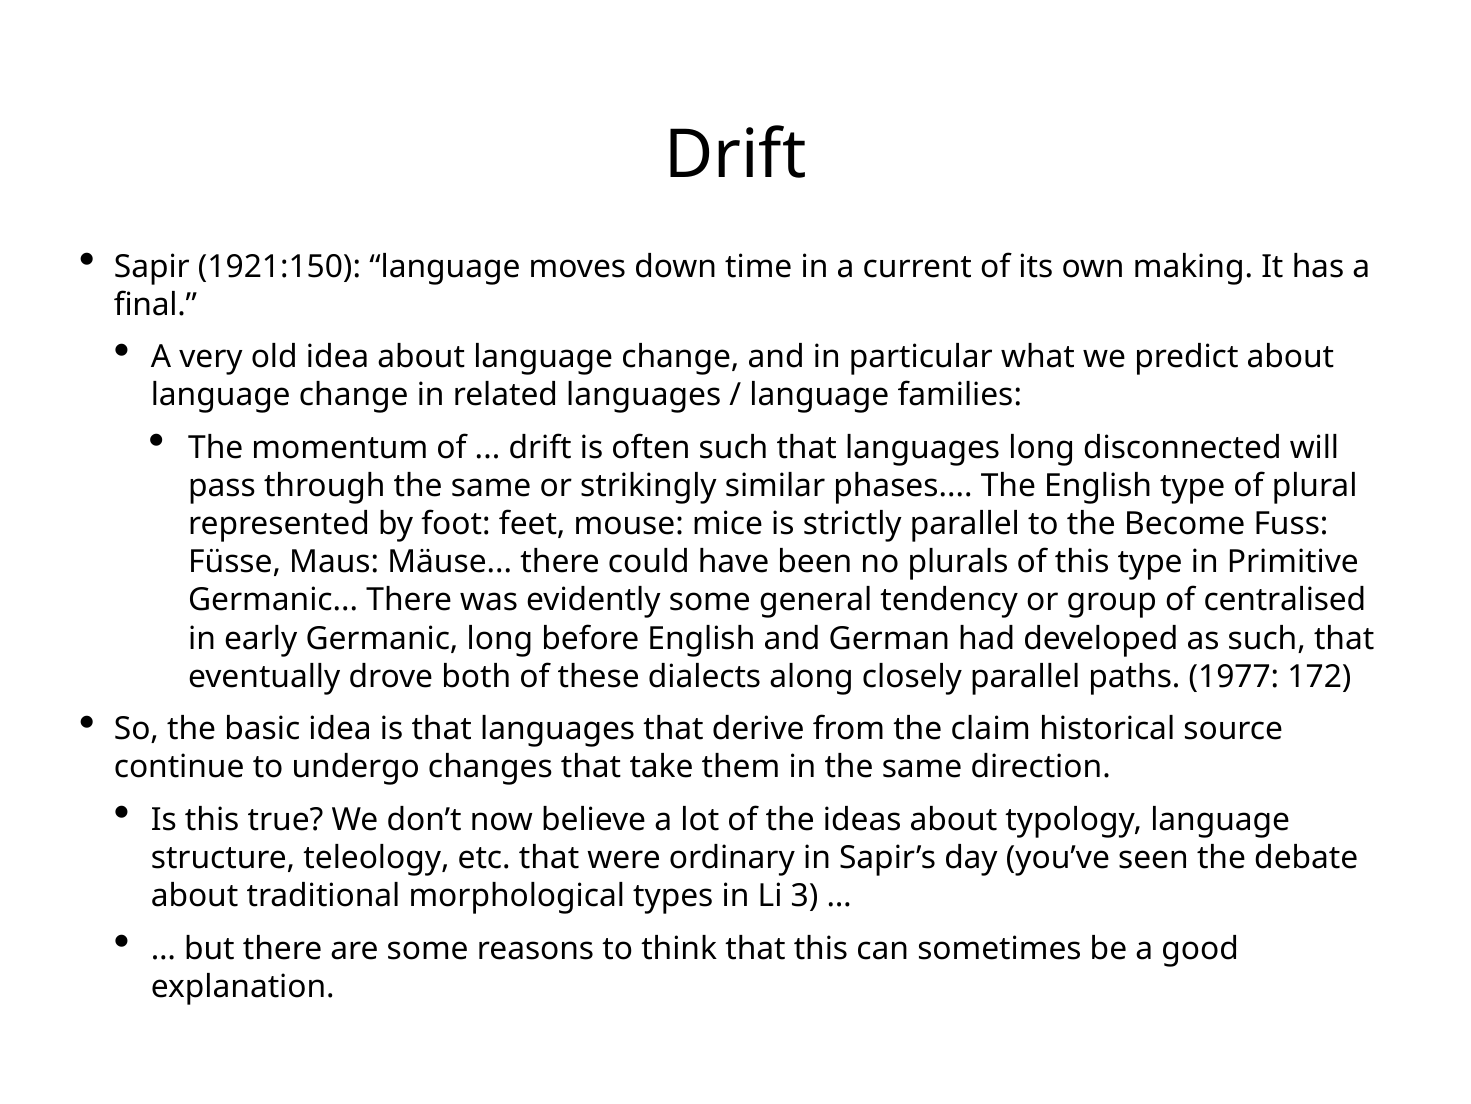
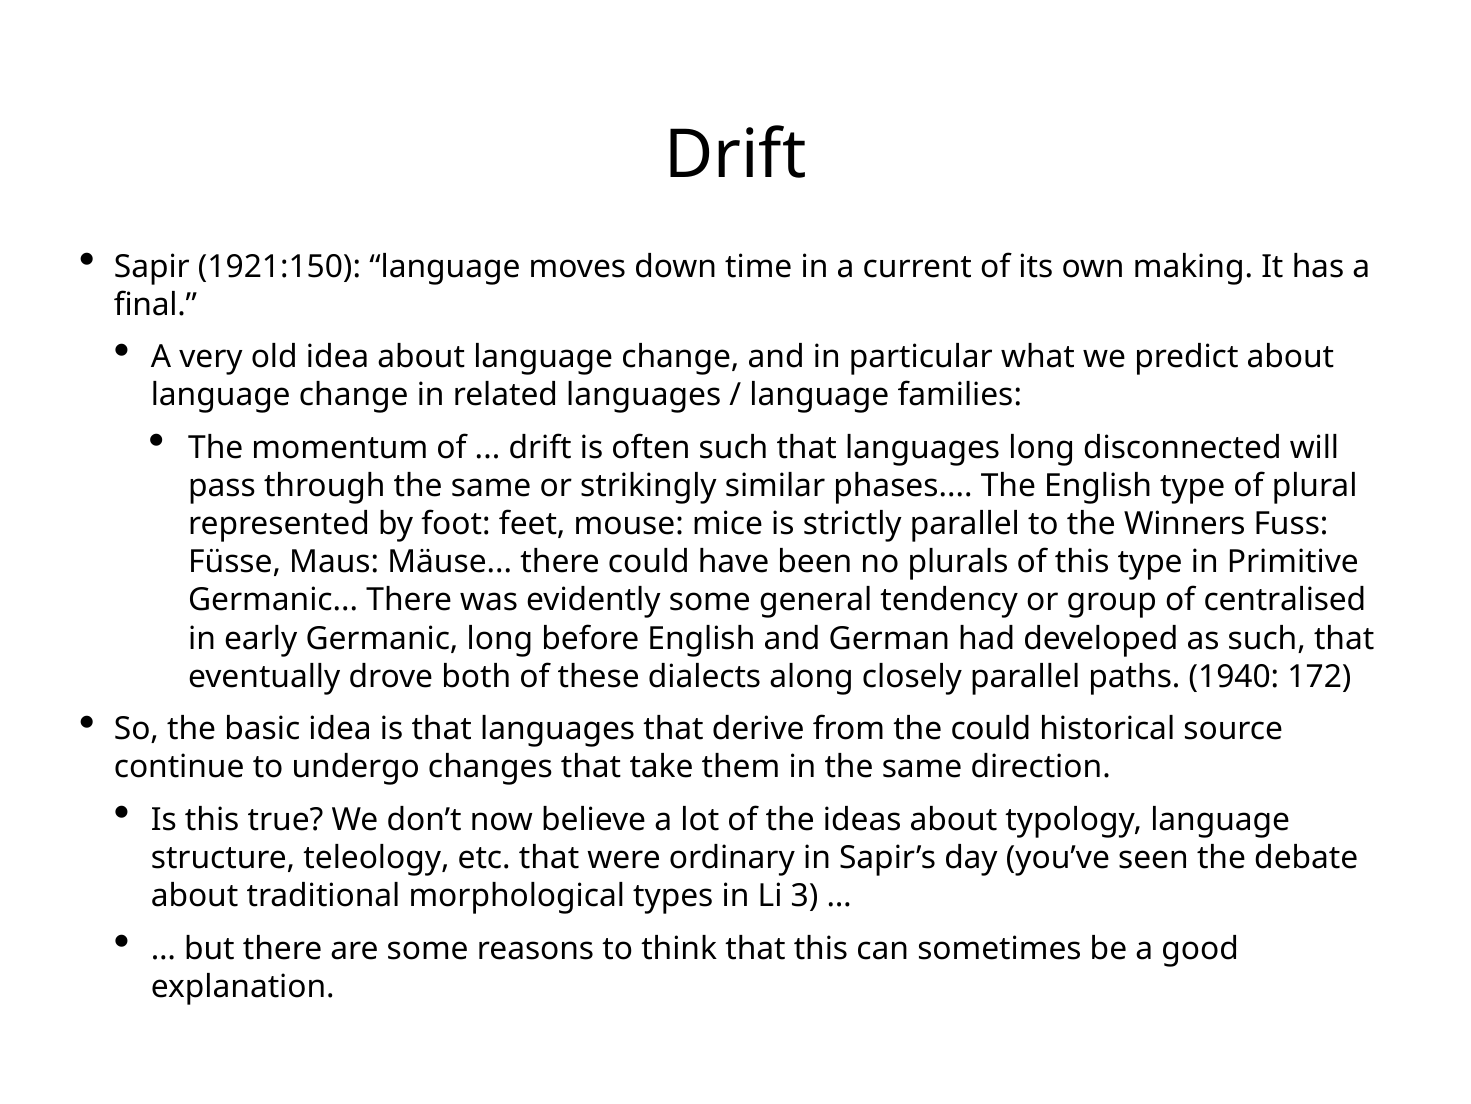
Become: Become -> Winners (1185, 524)
1977: 1977 -> 1940 (1234, 676)
the claim: claim -> could (991, 729)
